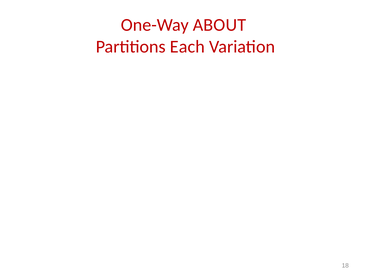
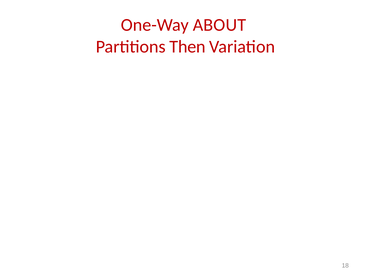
Each: Each -> Then (188, 47)
